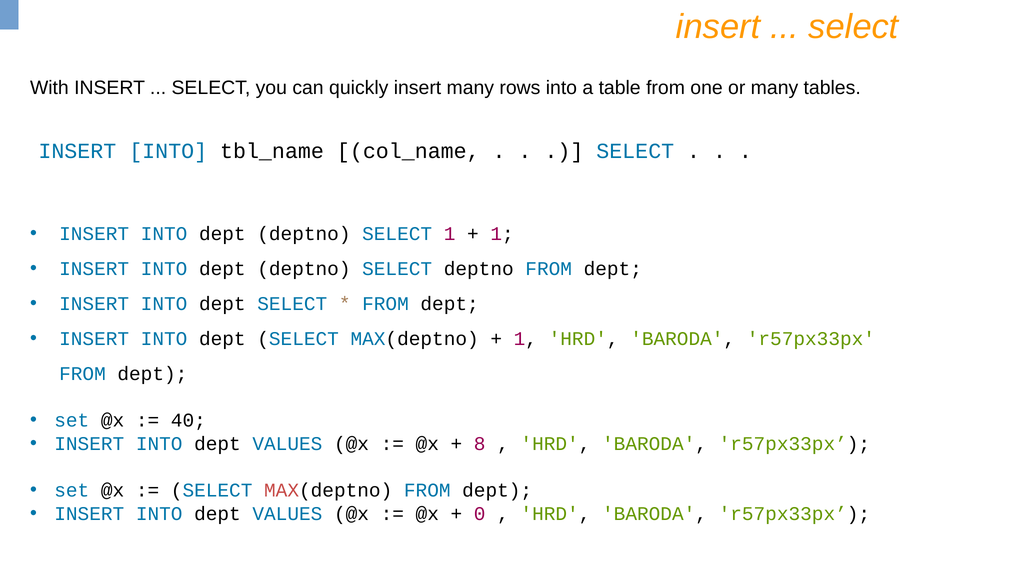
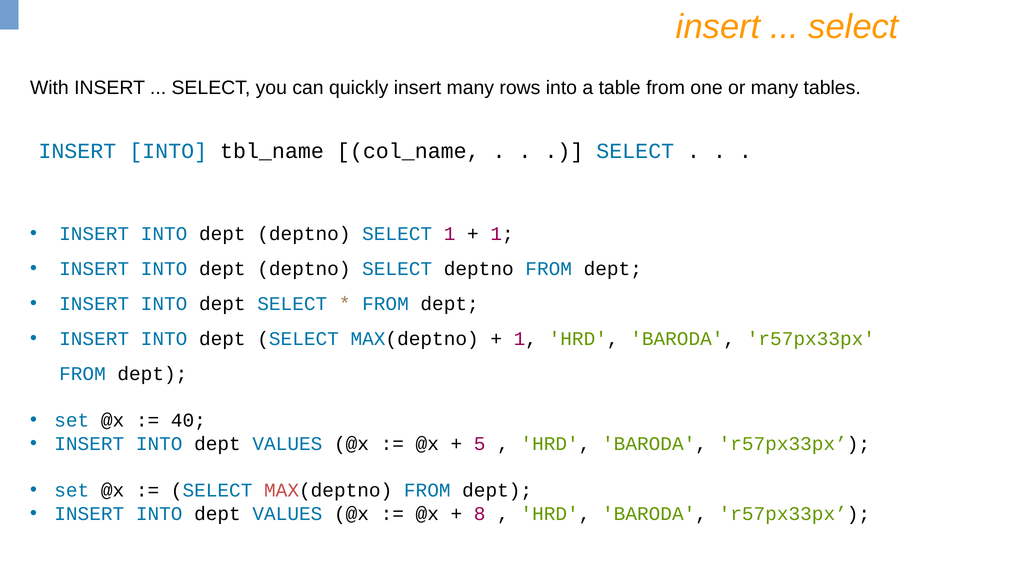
8: 8 -> 5 (480, 444)
0: 0 -> 8 (480, 514)
